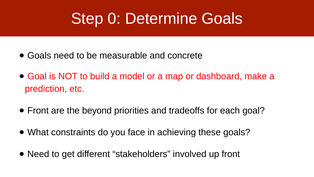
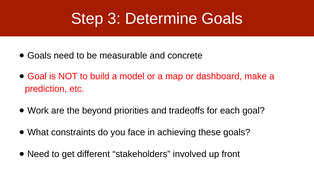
0: 0 -> 3 (114, 19)
Front: Front -> Work (38, 110)
